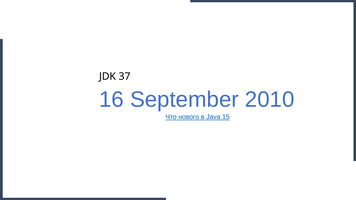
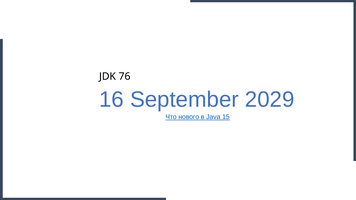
37: 37 -> 76 (125, 76)
2010: 2010 -> 2029 (270, 100)
